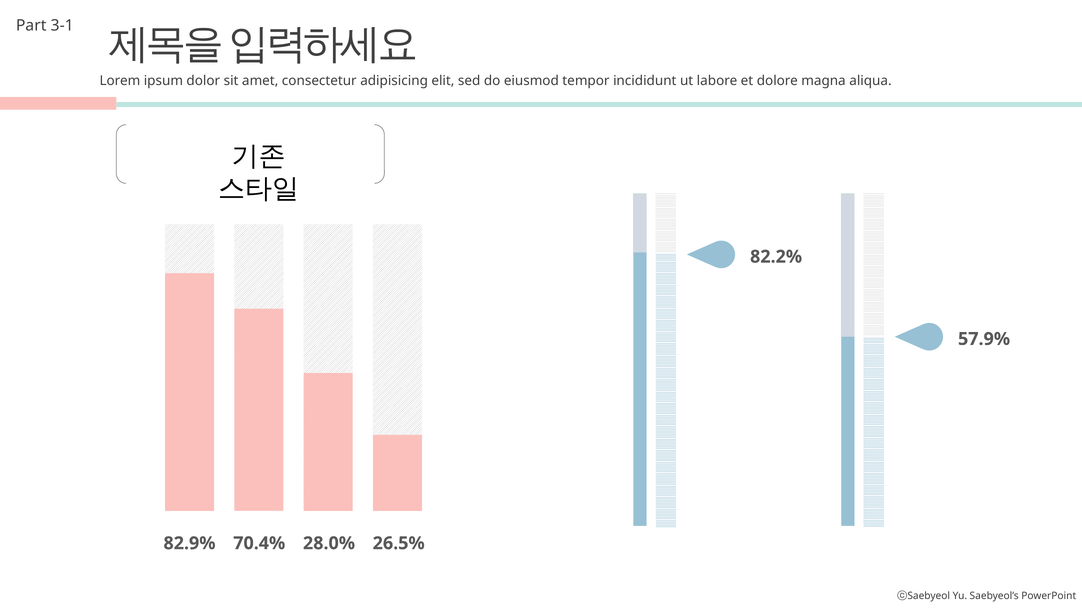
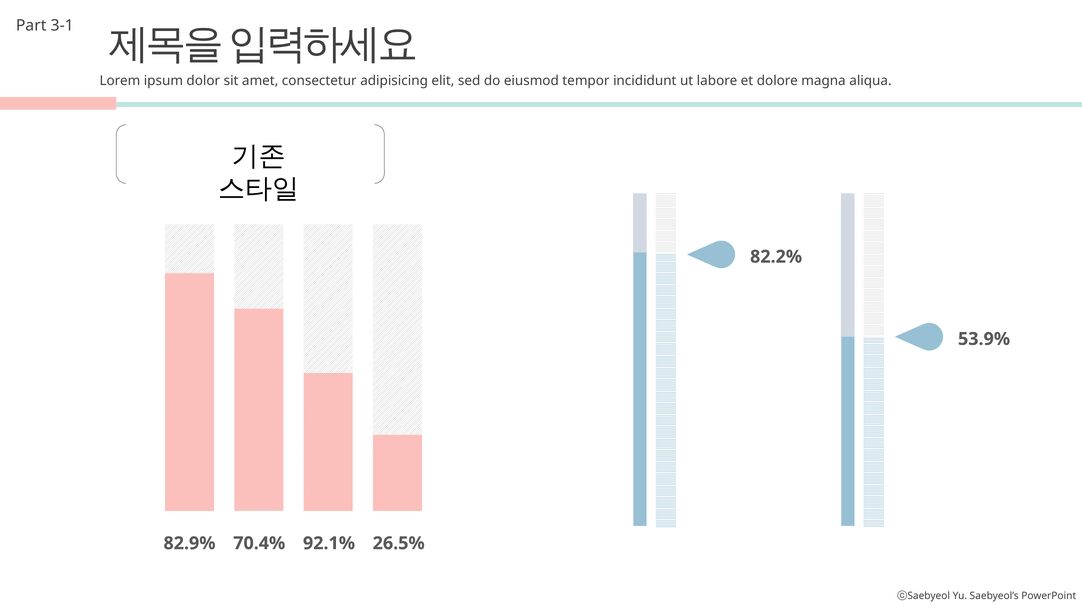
57.9%: 57.9% -> 53.9% (984, 339)
28.0%: 28.0% -> 92.1% (329, 543)
